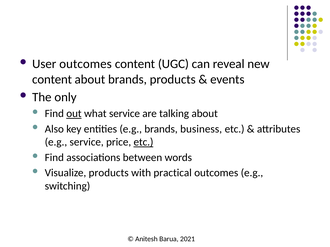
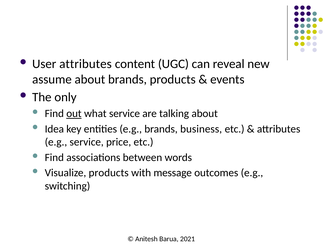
User outcomes: outcomes -> attributes (86, 64)
content: content -> assume (52, 80)
Also: Also -> Idea (54, 129)
etc underline: present -> none (143, 142)
practical: practical -> message (173, 173)
